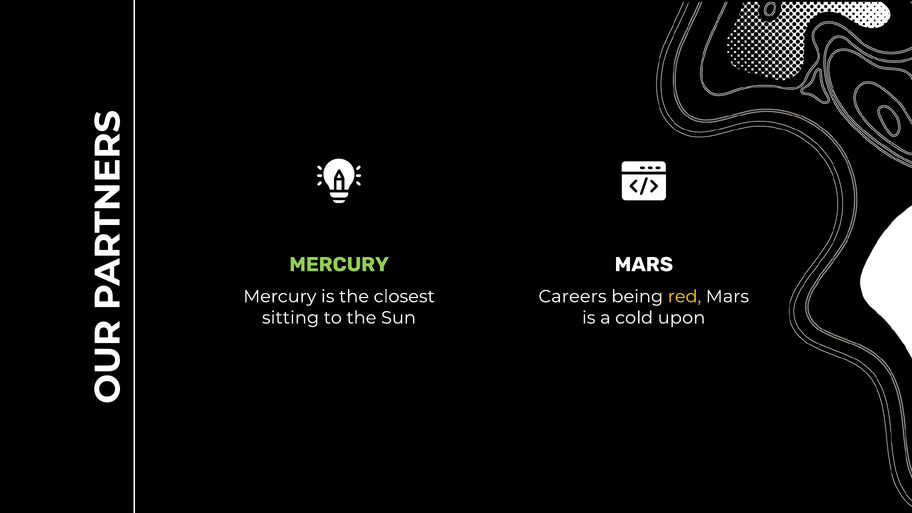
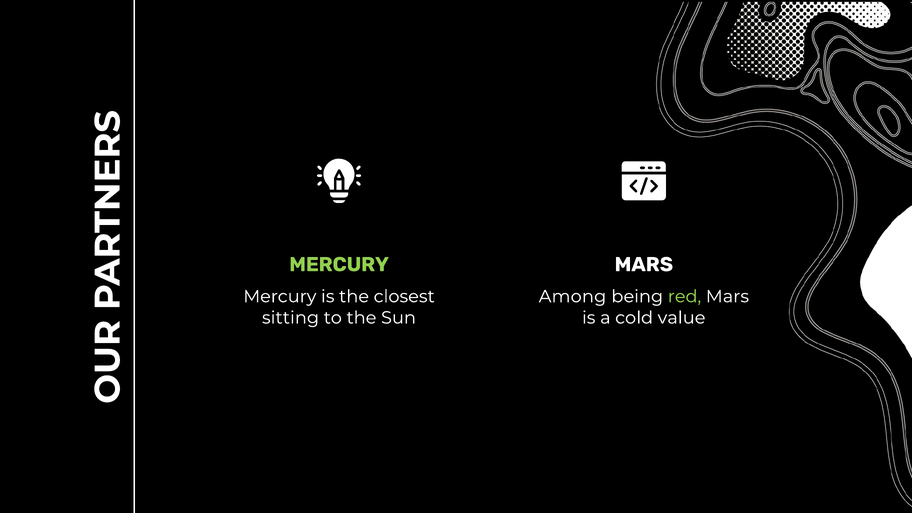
Careers: Careers -> Among (572, 296)
red colour: yellow -> light green (685, 296)
upon: upon -> value (682, 318)
